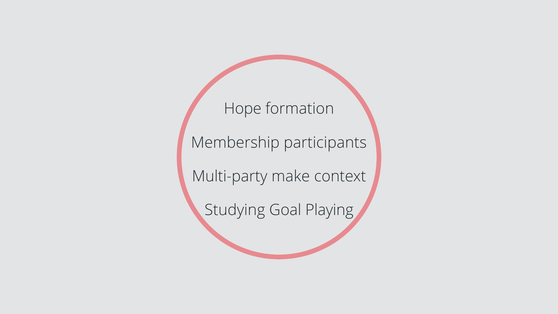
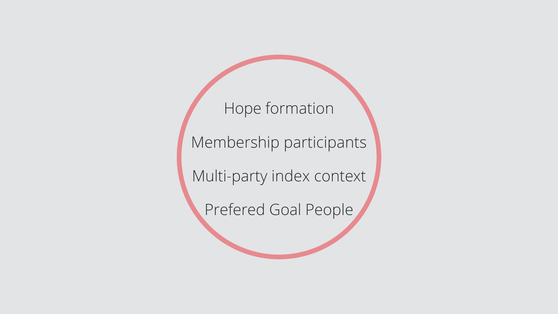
make: make -> index (291, 176)
Studying: Studying -> Prefered (235, 210)
Playing: Playing -> People (329, 210)
